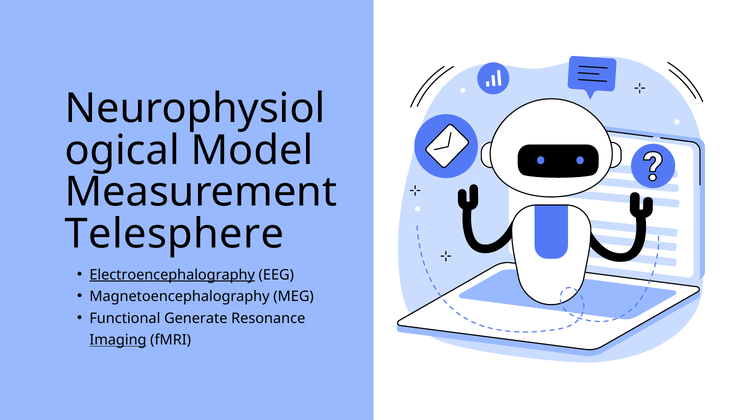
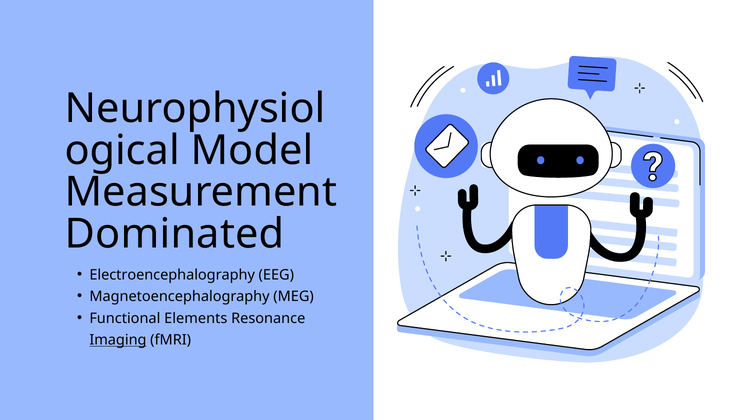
Telesphere: Telesphere -> Dominated (175, 234)
Electroencephalography underline: present -> none (172, 275)
Generate: Generate -> Elements (196, 318)
